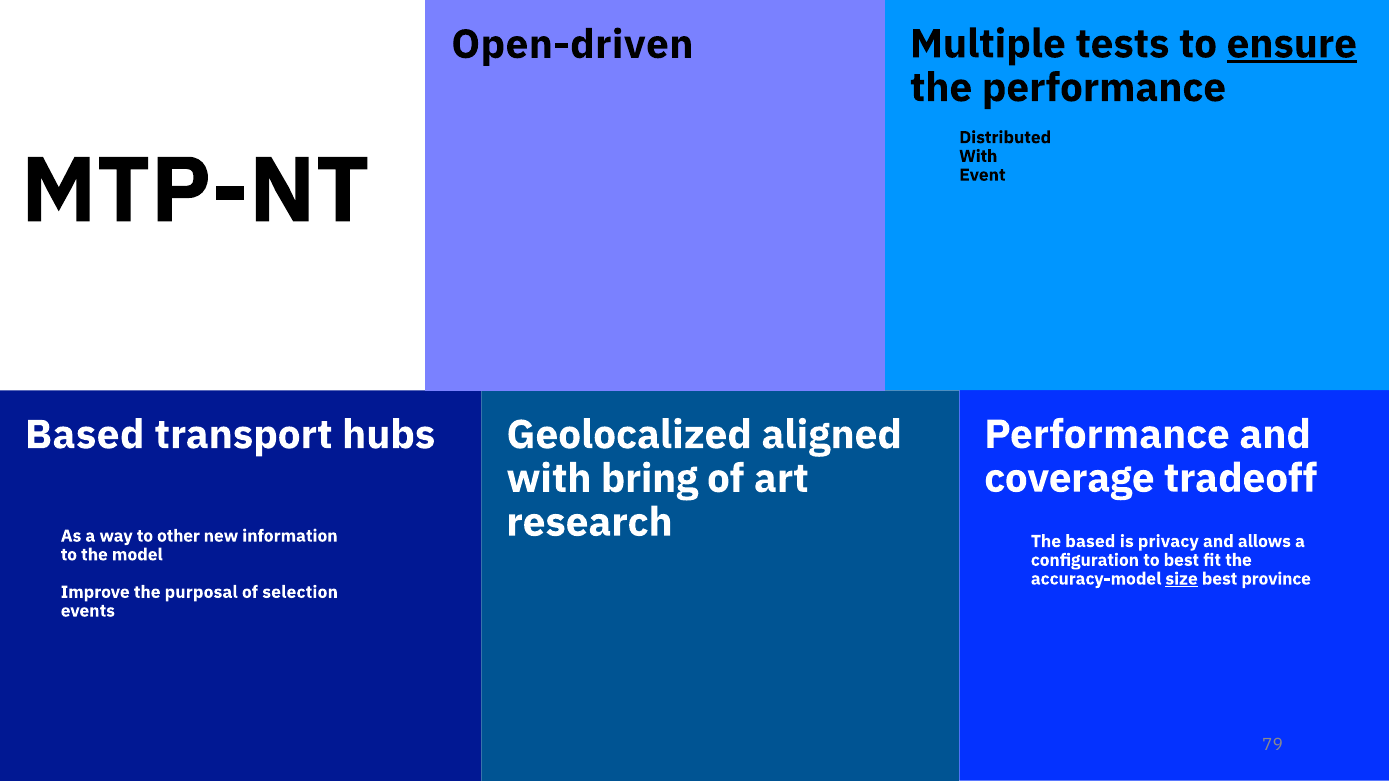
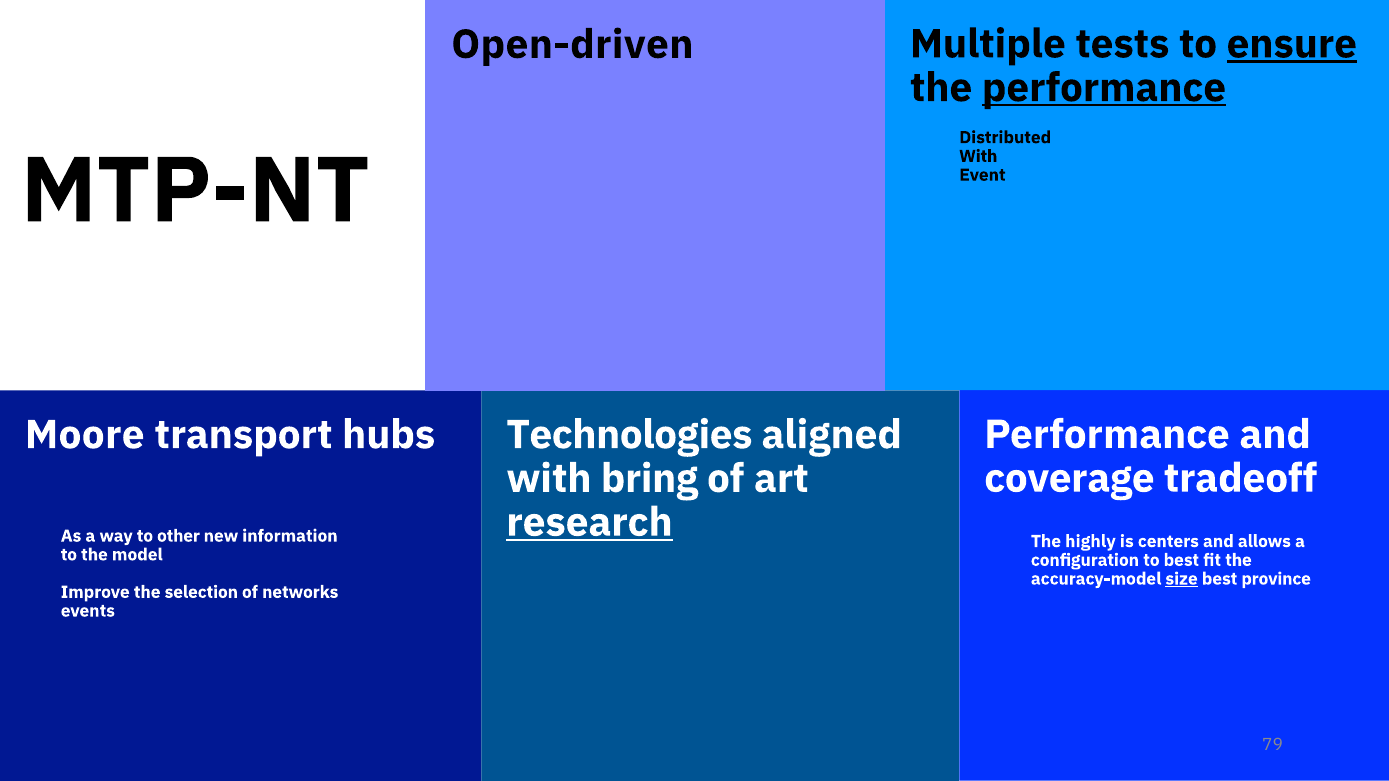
performance underline: none -> present (1104, 88)
Based: Based -> Moore (85, 435)
Geolocalized: Geolocalized -> Technologies (629, 435)
research underline: none -> present (590, 523)
The based: based -> highly (1090, 542)
privacy: privacy -> centers (1168, 542)
purposal: purposal -> selection (201, 592)
selection: selection -> networks (300, 592)
